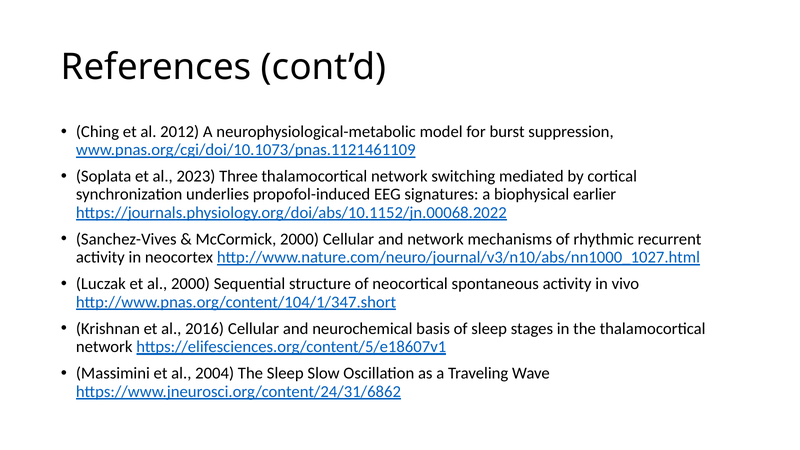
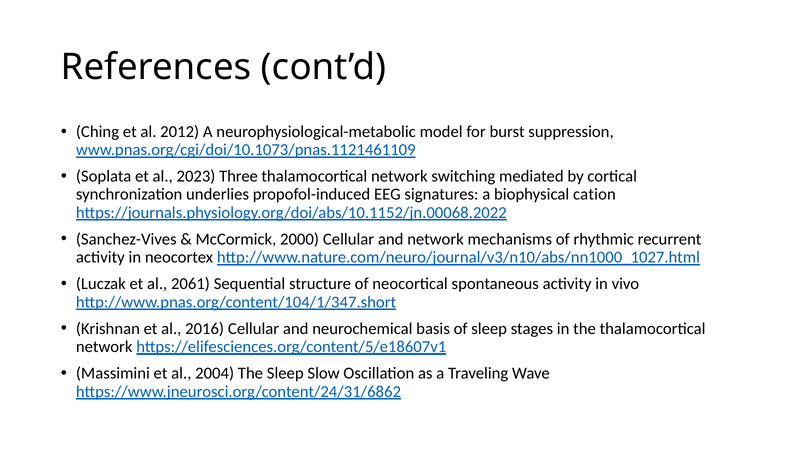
earlier: earlier -> cation (594, 194)
al 2000: 2000 -> 2061 (190, 284)
